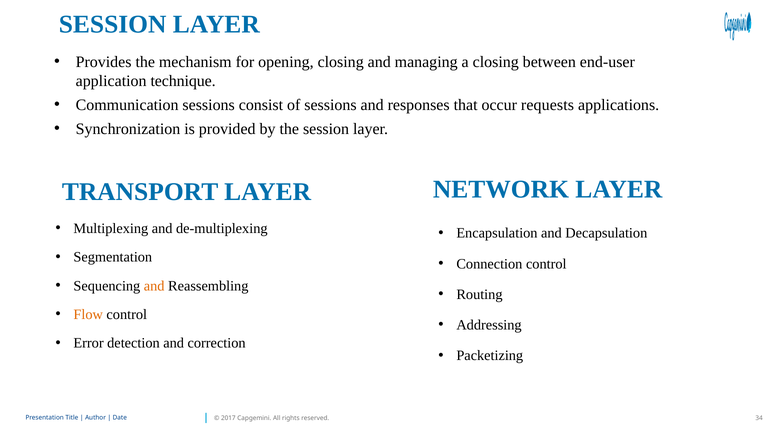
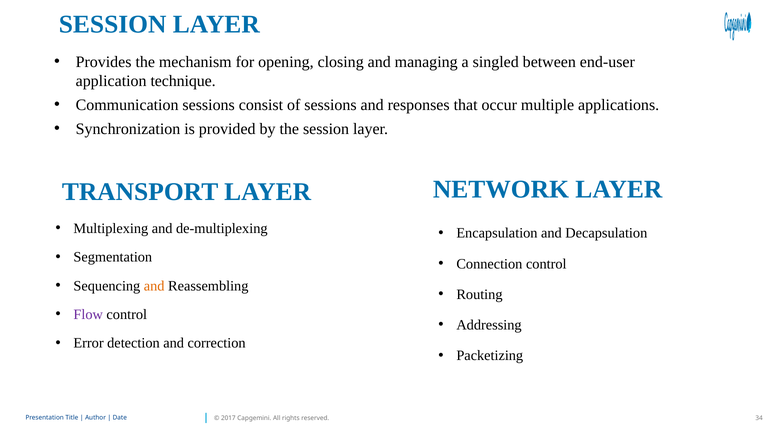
a closing: closing -> singled (496, 62)
requests: requests -> multiple (548, 105)
Flow colour: orange -> purple (88, 315)
